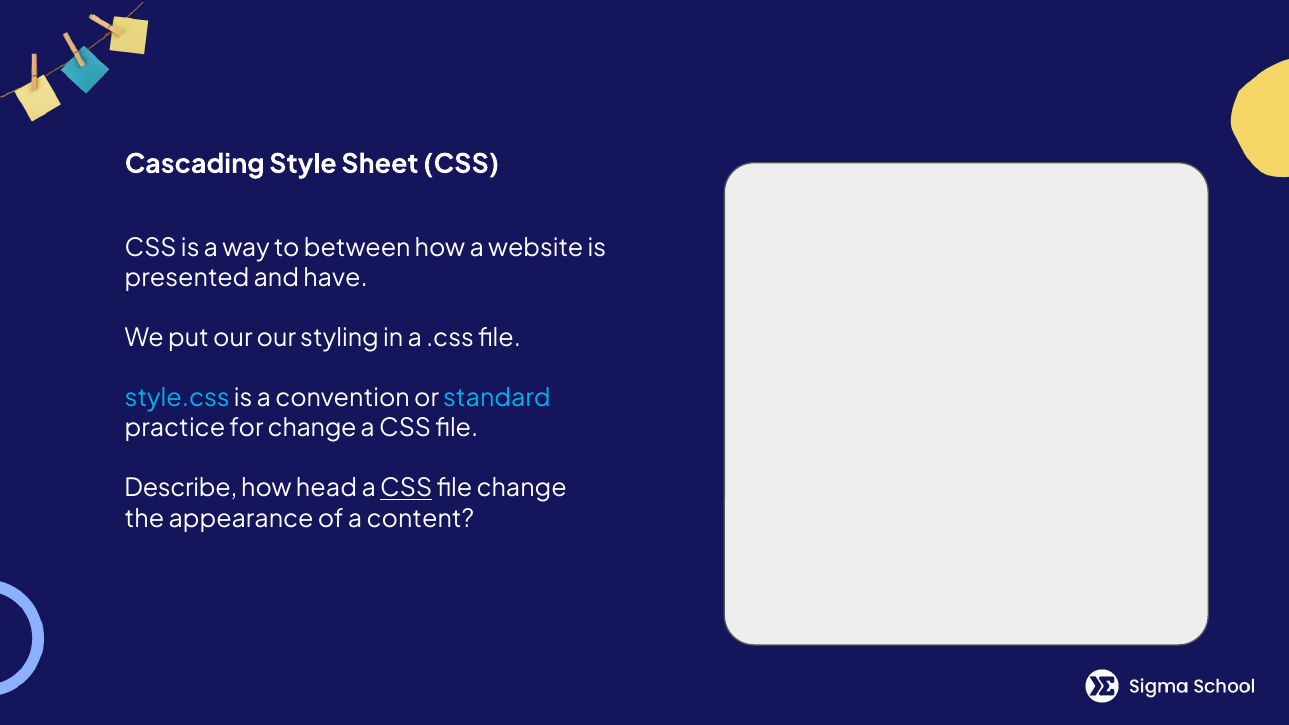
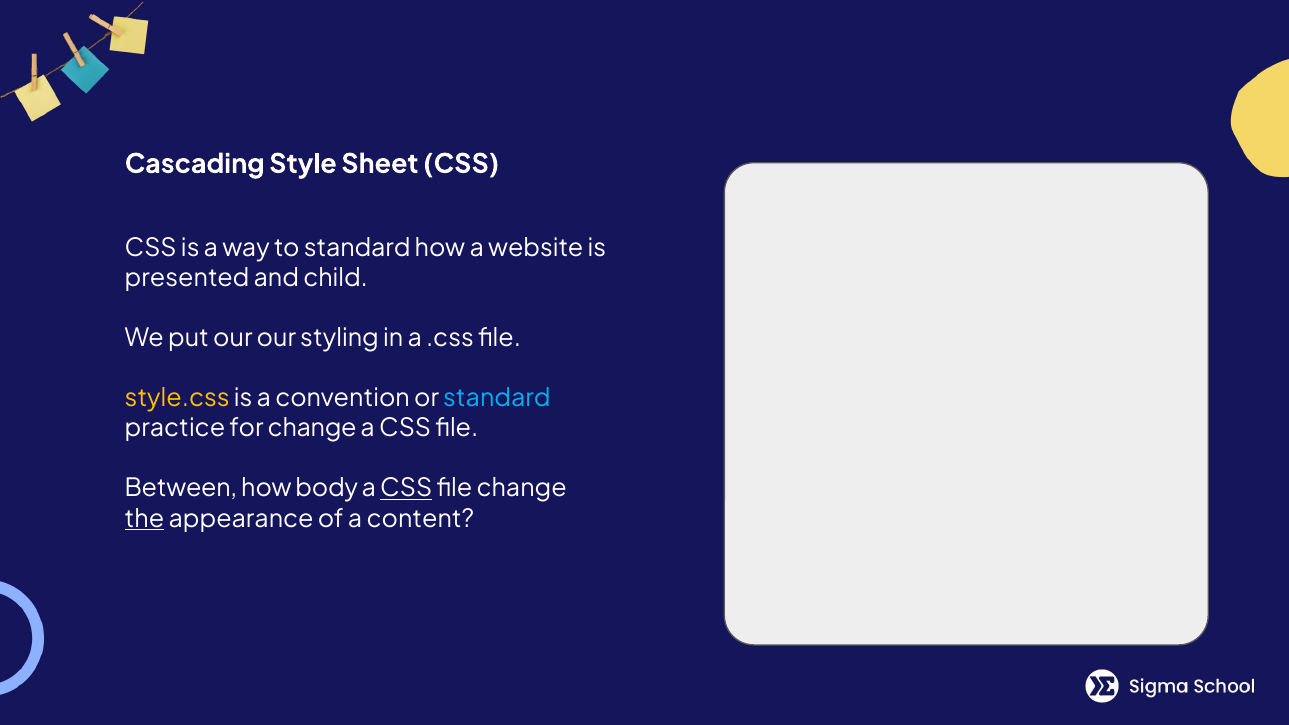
to between: between -> standard (357, 248)
have: have -> child (336, 278)
style.css colour: light blue -> yellow (177, 398)
Describe: Describe -> Between (181, 489)
head: head -> body (327, 489)
the underline: none -> present (144, 519)
